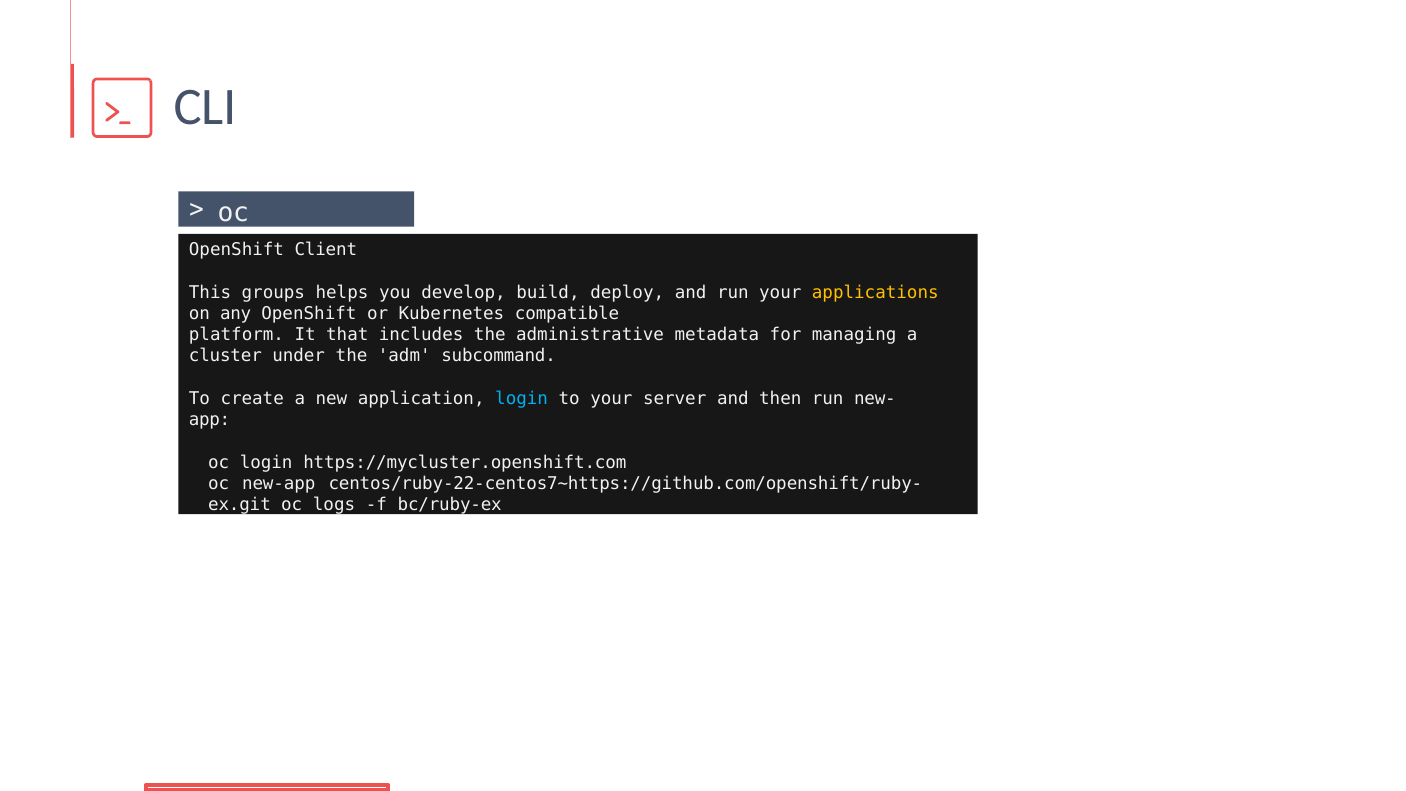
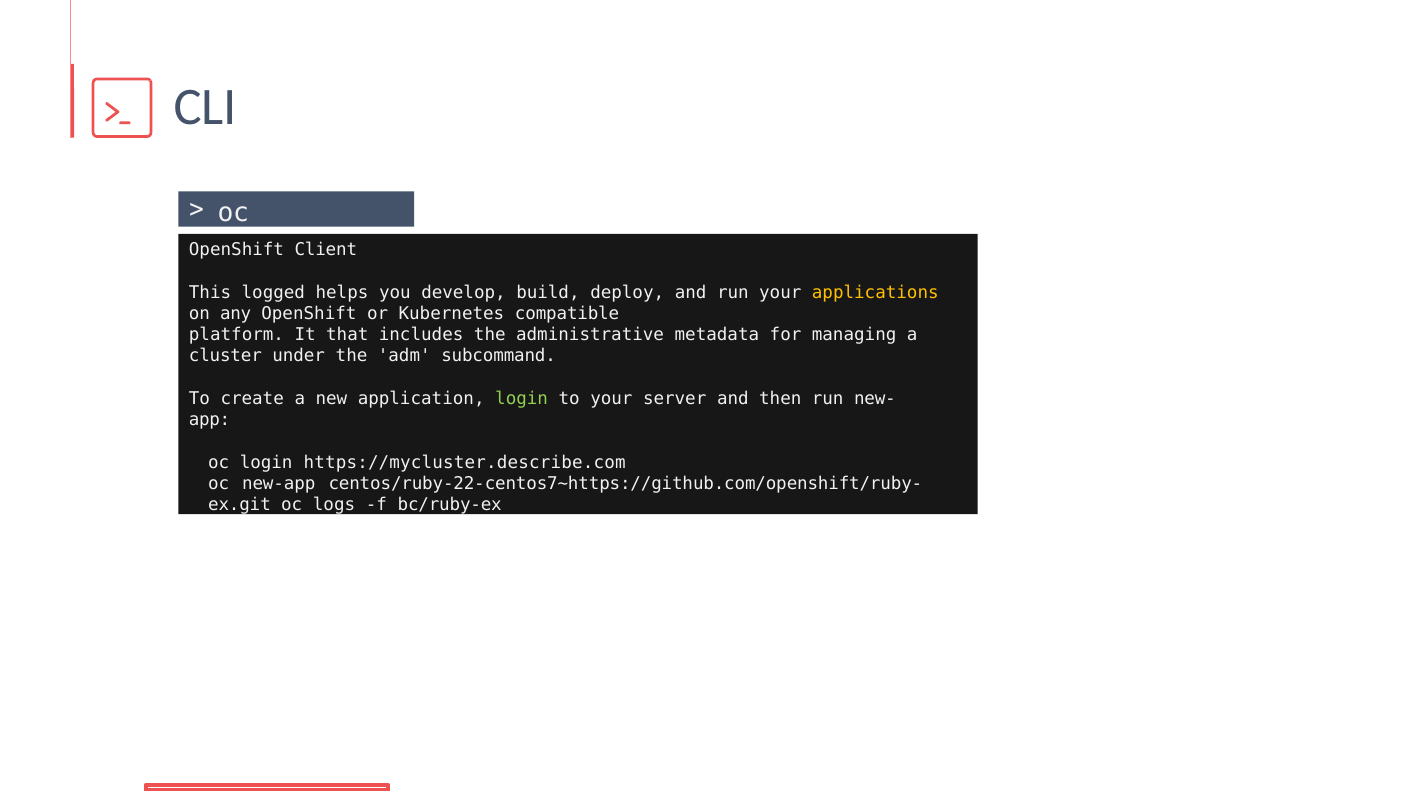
groups: groups -> logged (273, 293)
login colour: light blue -> light green (522, 399)
https://mycluster.openshift.com: https://mycluster.openshift.com -> https://mycluster.describe.com (465, 462)
